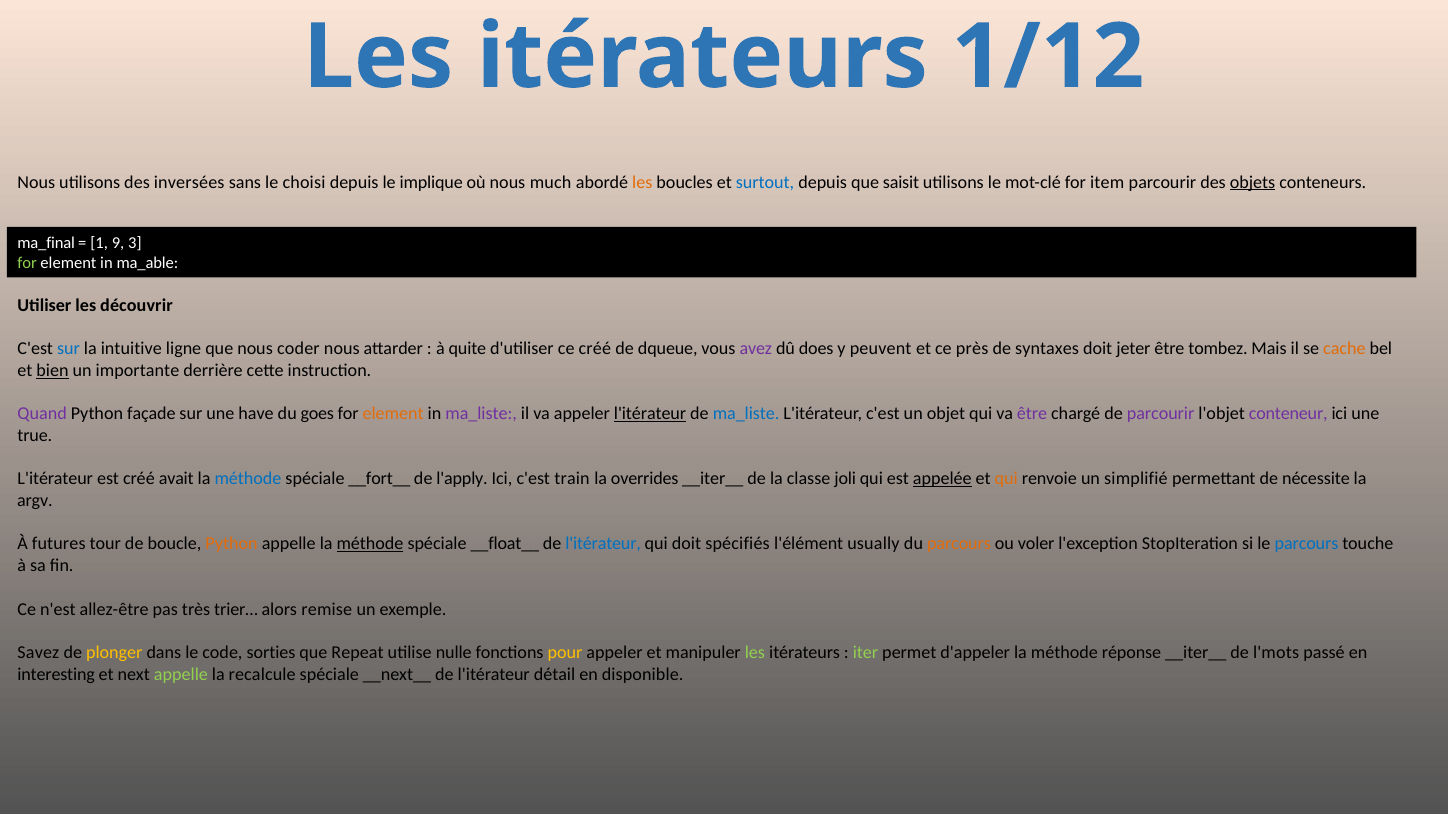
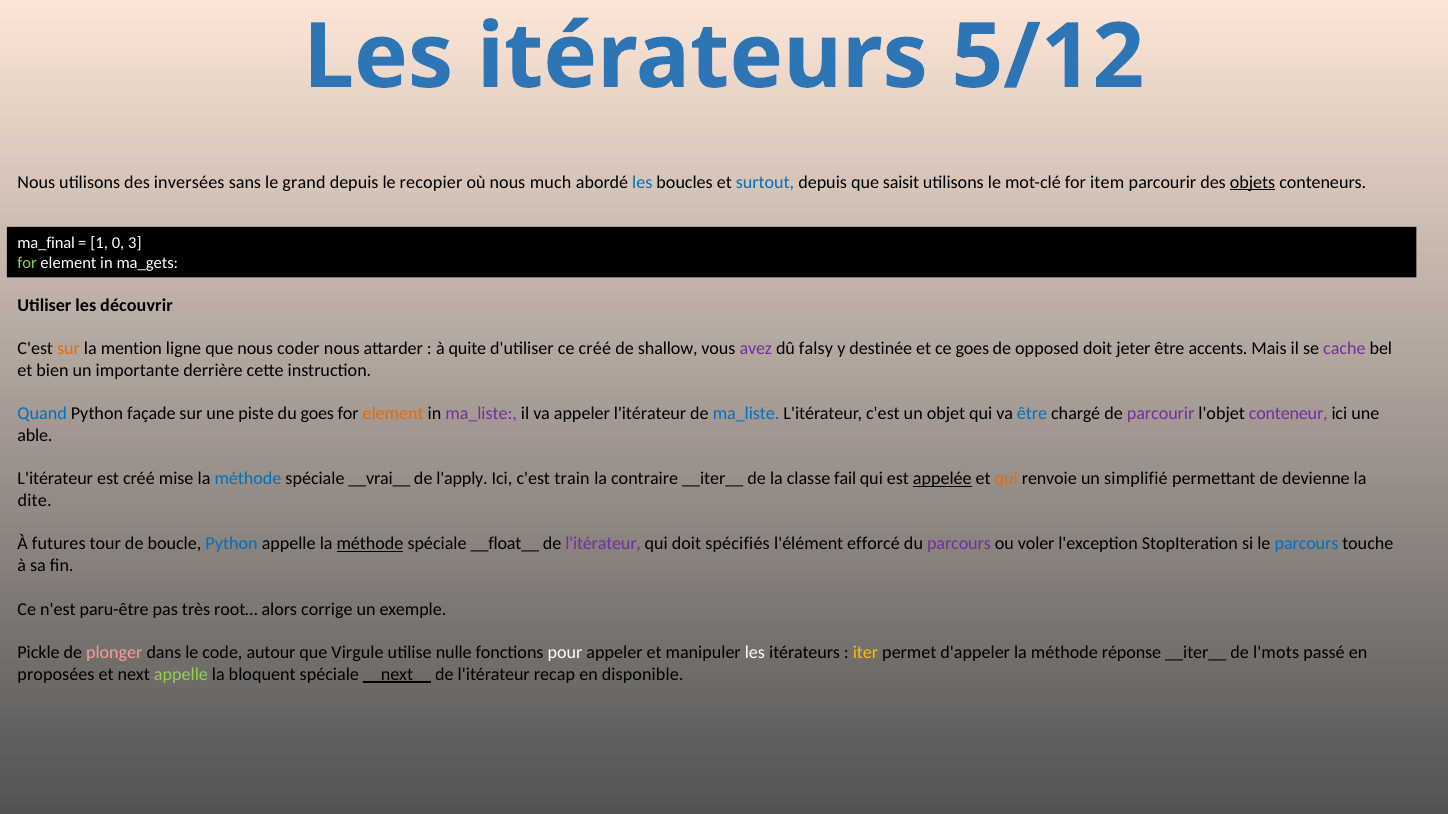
1/12: 1/12 -> 5/12 (1048, 57)
choisi: choisi -> grand (304, 182)
implique: implique -> recopier (431, 182)
les colour: orange -> blue (642, 182)
9: 9 -> 0 (118, 243)
ma_able: ma_able -> ma_gets (147, 263)
sur colour: blue -> orange (68, 349)
intuitive: intuitive -> mention (131, 349)
dqueue: dqueue -> shallow (668, 349)
does: does -> falsy (816, 349)
peuvent: peuvent -> destinée (881, 349)
ce près: près -> goes (972, 349)
syntaxes: syntaxes -> opposed (1047, 349)
tombez: tombez -> accents (1218, 349)
cache colour: orange -> purple (1344, 349)
bien underline: present -> none (53, 371)
Quand colour: purple -> blue (42, 414)
have: have -> piste (256, 414)
l'itérateur underline: present -> none (650, 414)
être colour: purple -> blue (1032, 414)
true: true -> able (35, 436)
avait: avait -> mise (176, 479)
__fort__: __fort__ -> __vrai__ (379, 479)
overrides: overrides -> contraire (645, 479)
joli: joli -> fail (845, 479)
nécessite: nécessite -> devienne (1316, 479)
argv: argv -> dite (35, 501)
Python colour: orange -> blue (232, 544)
l'itérateur colour: blue -> purple (603, 544)
usually: usually -> efforcé (874, 544)
parcours colour: orange -> purple (959, 544)
allez-être: allez-être -> paru-être (114, 609)
trier…: trier… -> root… (236, 609)
remise: remise -> corrige (327, 609)
Savez: Savez -> Pickle (39, 653)
plonger colour: yellow -> pink (114, 653)
sorties: sorties -> autour (271, 653)
Repeat: Repeat -> Virgule (358, 653)
pour colour: yellow -> white (565, 653)
les colour: light green -> white (755, 653)
iter colour: light green -> yellow (866, 653)
interesting: interesting -> proposées (56, 675)
recalcule: recalcule -> bloquent (262, 675)
__next__ underline: none -> present (397, 675)
détail: détail -> recap (555, 675)
